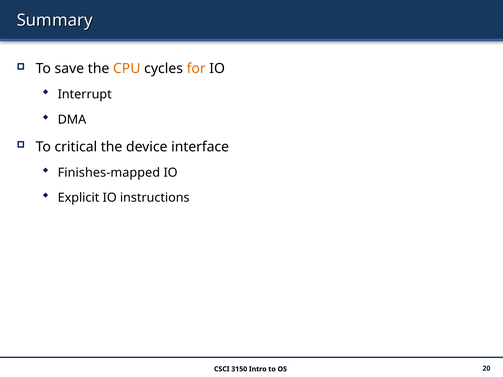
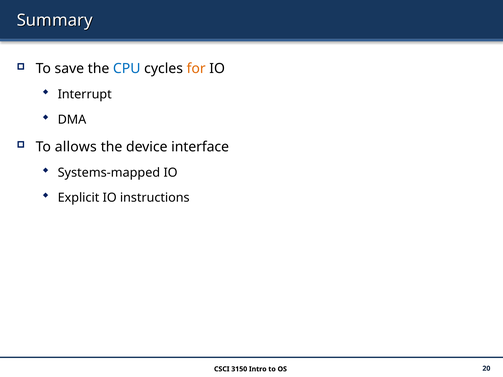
CPU colour: orange -> blue (127, 69)
critical: critical -> allows (76, 147)
Finishes-mapped: Finishes-mapped -> Systems-mapped (109, 173)
